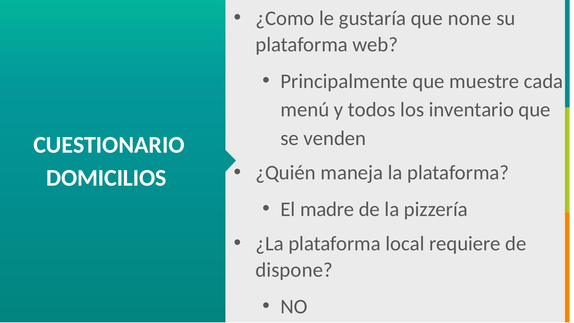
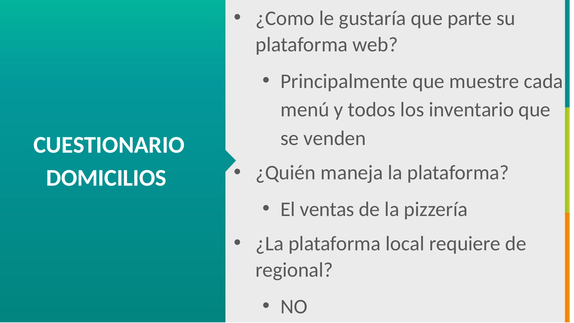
none: none -> parte (470, 18)
madre: madre -> ventas (327, 209)
dispone: dispone -> regional (294, 270)
